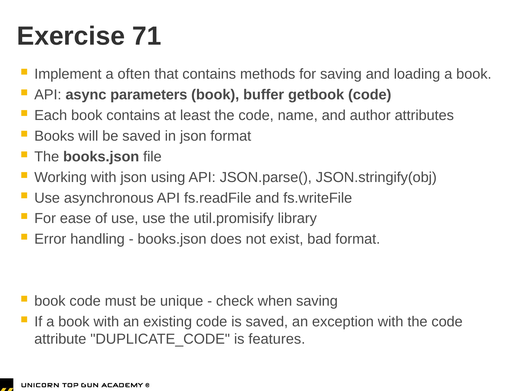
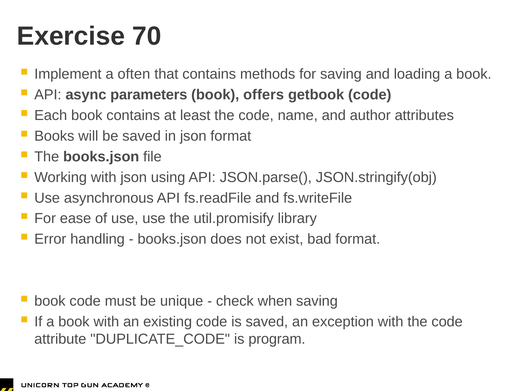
71: 71 -> 70 (147, 36)
buffer: buffer -> offers (264, 95)
features: features -> program (277, 339)
